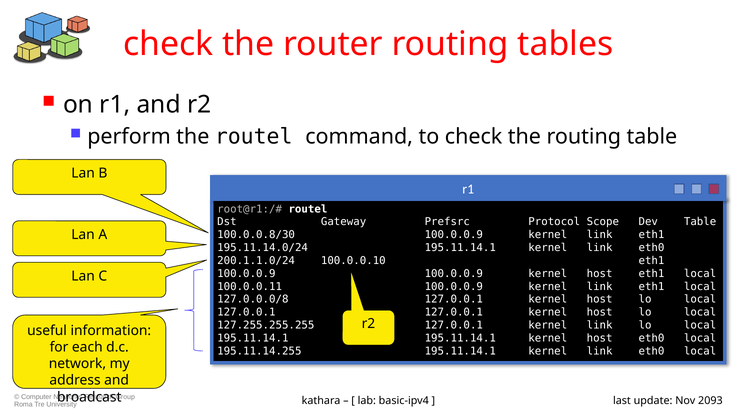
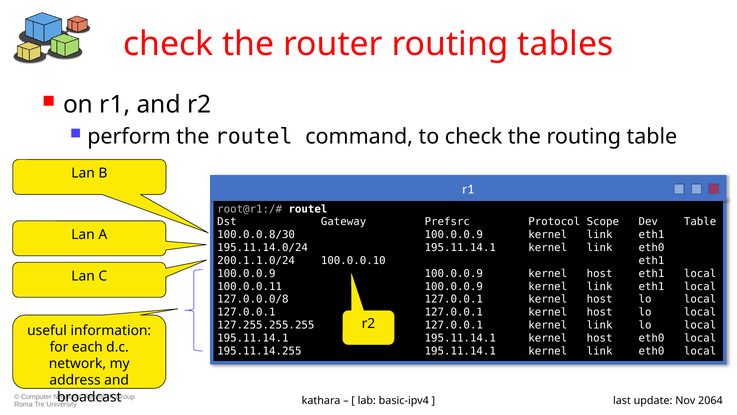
2093: 2093 -> 2064 (710, 400)
